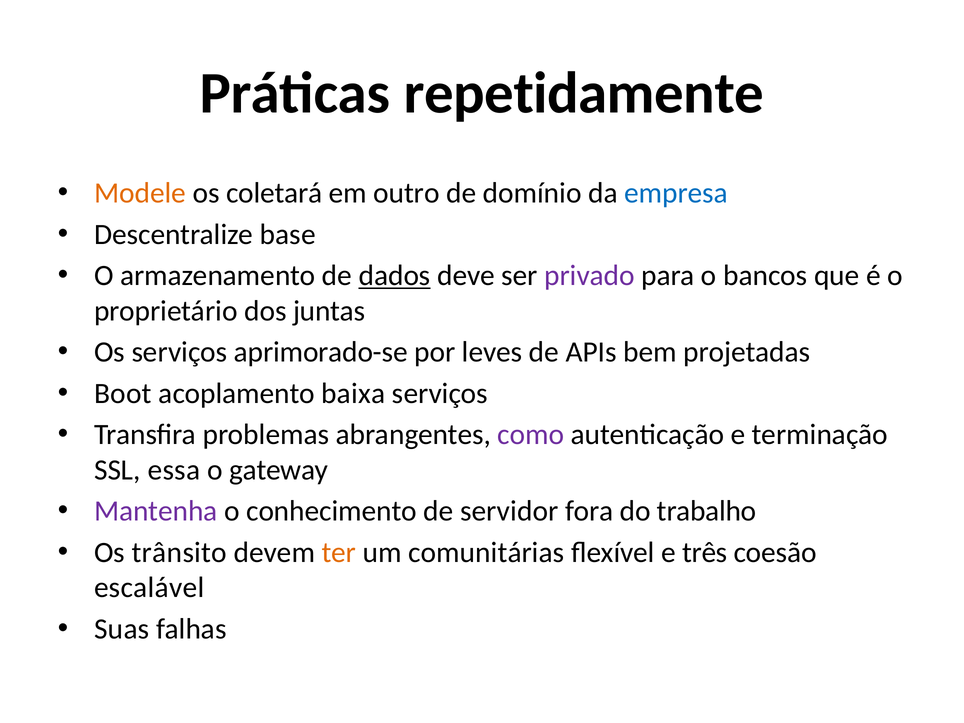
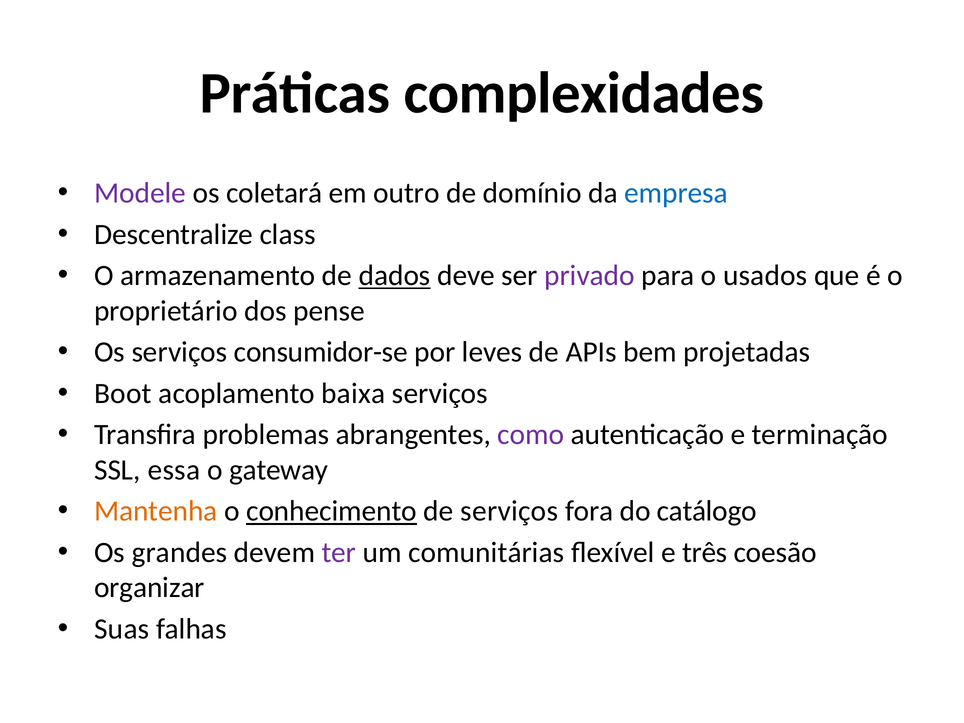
repetidamente: repetidamente -> complexidades (584, 93)
Modele colour: orange -> purple (140, 193)
base: base -> class (288, 234)
bancos: bancos -> usados (765, 276)
juntas: juntas -> pense (329, 311)
aprimorado-se: aprimorado-se -> consumidor-se (321, 352)
Mantenha colour: purple -> orange (156, 511)
conhecimento underline: none -> present (332, 511)
de servidor: servidor -> serviços (509, 511)
trabalho: trabalho -> catálogo (707, 511)
trânsito: trânsito -> grandes (179, 552)
ter colour: orange -> purple (339, 552)
escalável: escalável -> organizar (149, 588)
